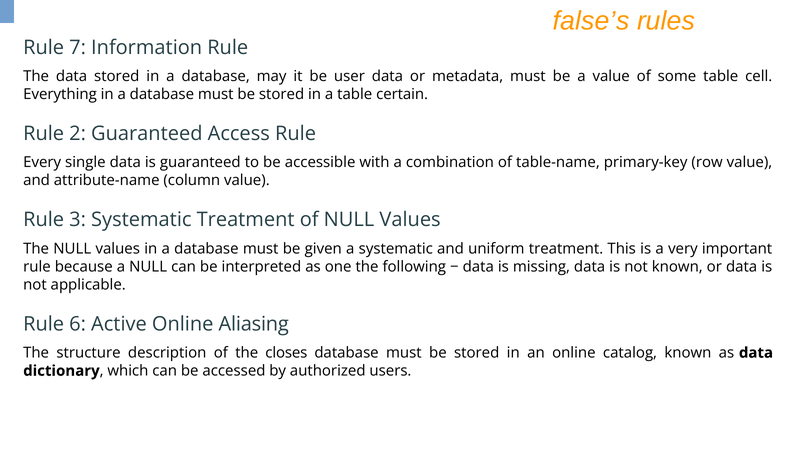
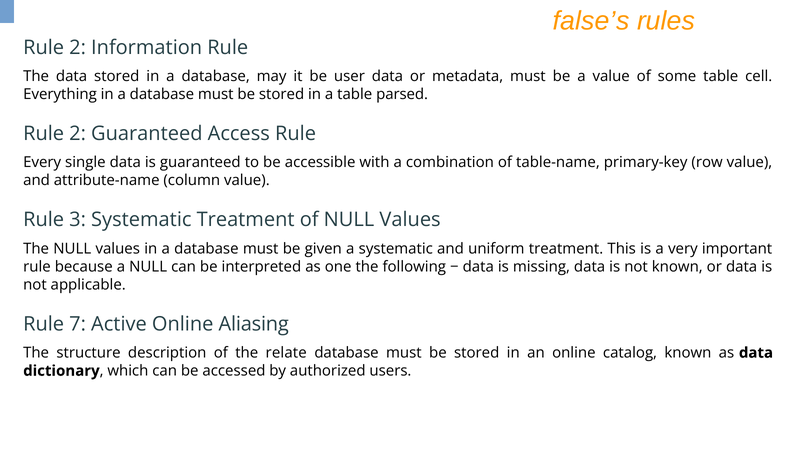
7: 7 -> 2 (78, 47)
certain: certain -> parsed (402, 94)
6: 6 -> 7 (78, 324)
closes: closes -> relate (286, 352)
